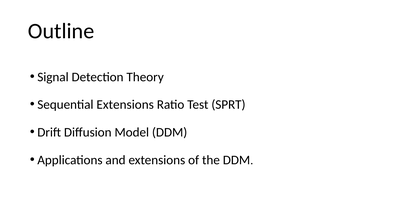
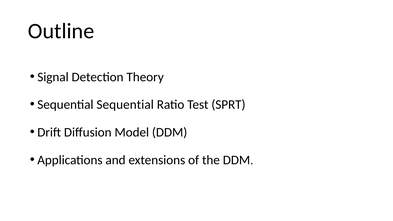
Sequential Extensions: Extensions -> Sequential (125, 105)
